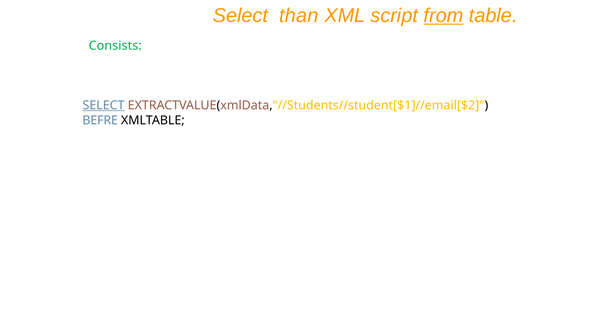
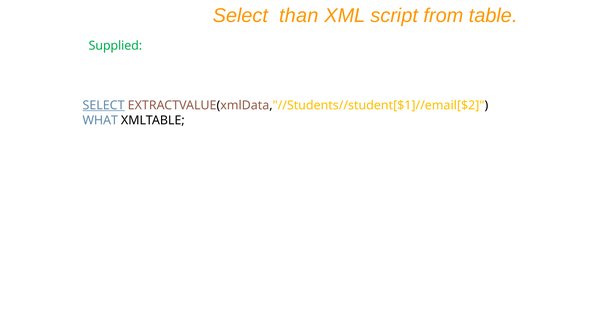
from underline: present -> none (443, 16)
Consists: Consists -> Supplied (115, 46)
BEFRE: BEFRE -> WHAT (100, 120)
